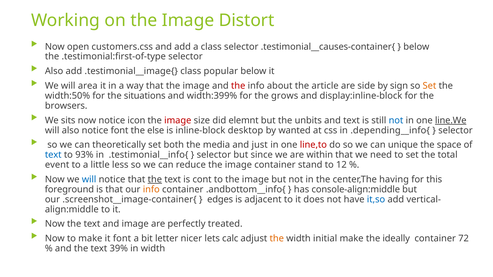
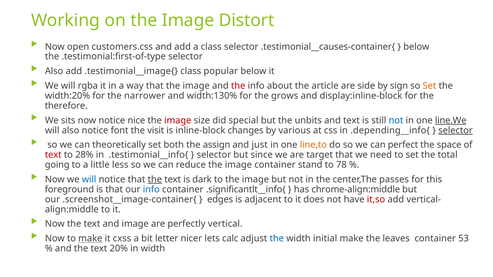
area: area -> rgba (88, 86)
width:50%: width:50% -> width:20% (67, 96)
situations: situations -> narrower (145, 96)
width:399%: width:399% -> width:130% (212, 96)
browsers: browsers -> therefore (66, 106)
icon: icon -> nice (136, 120)
elemnt: elemnt -> special (244, 120)
else: else -> visit (156, 130)
desktop: desktop -> changes (246, 130)
wanted: wanted -> various (295, 130)
selector underline: none -> present (456, 130)
media: media -> assign (217, 145)
line,to colour: red -> orange (313, 145)
unique: unique -> perfect (403, 145)
text colour: blue -> red (53, 155)
93%: 93% -> 28% (84, 155)
within: within -> target (320, 155)
event: event -> going (57, 165)
12: 12 -> 78 (341, 165)
cont: cont -> dark (202, 180)
having: having -> passes (394, 180)
info colour: orange -> blue (151, 190)
.andbottom__info{: .andbottom__info{ -> .significantlt__info{ (246, 190)
console-align:middle: console-align:middle -> chrome-align:middle (356, 190)
it,so colour: blue -> red (376, 200)
treated: treated -> vertical (225, 224)
make underline: none -> present (90, 239)
it font: font -> cxss (122, 239)
the colour: orange -> blue (277, 239)
ideally: ideally -> leaves (396, 239)
72: 72 -> 53 (464, 239)
39%: 39% -> 20% (119, 249)
